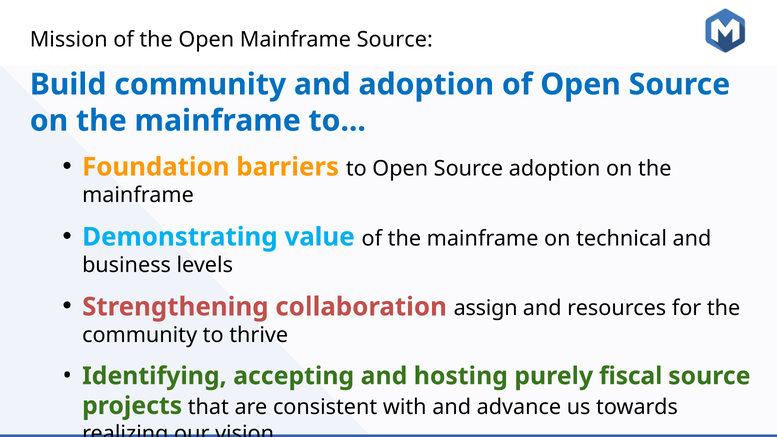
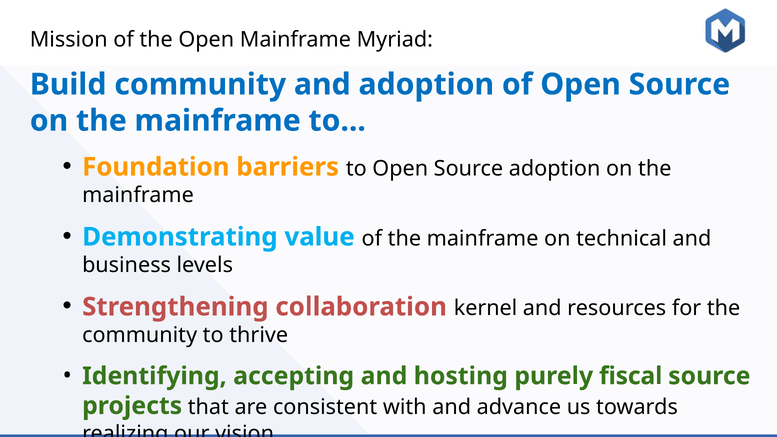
Mainframe Source: Source -> Myriad (395, 40)
assign: assign -> kernel (486, 308)
